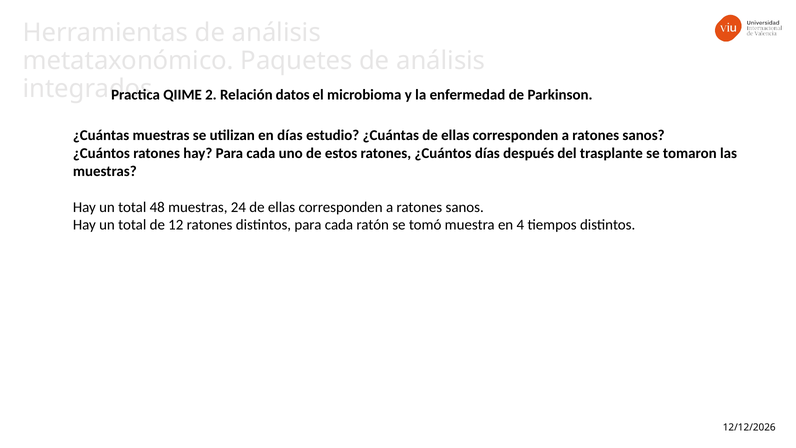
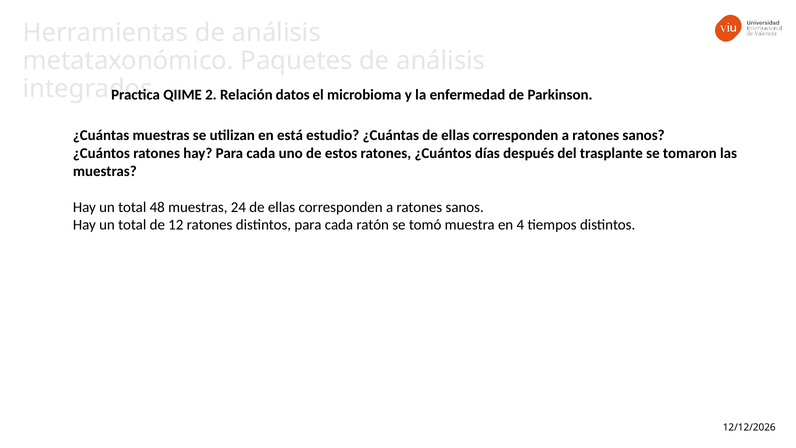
en días: días -> está (290, 135)
